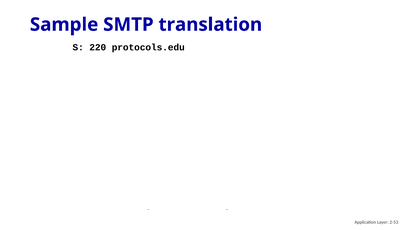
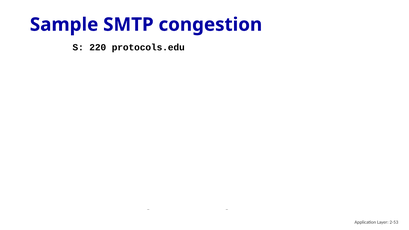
translation: translation -> congestion (210, 25)
